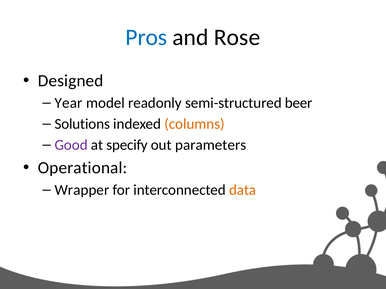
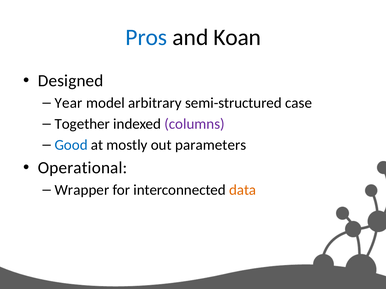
Rose: Rose -> Koan (237, 37)
readonly: readonly -> arbitrary (155, 103)
beer: beer -> case (299, 103)
Solutions: Solutions -> Together (82, 124)
columns colour: orange -> purple (195, 124)
Good colour: purple -> blue (71, 145)
specify: specify -> mostly (127, 145)
